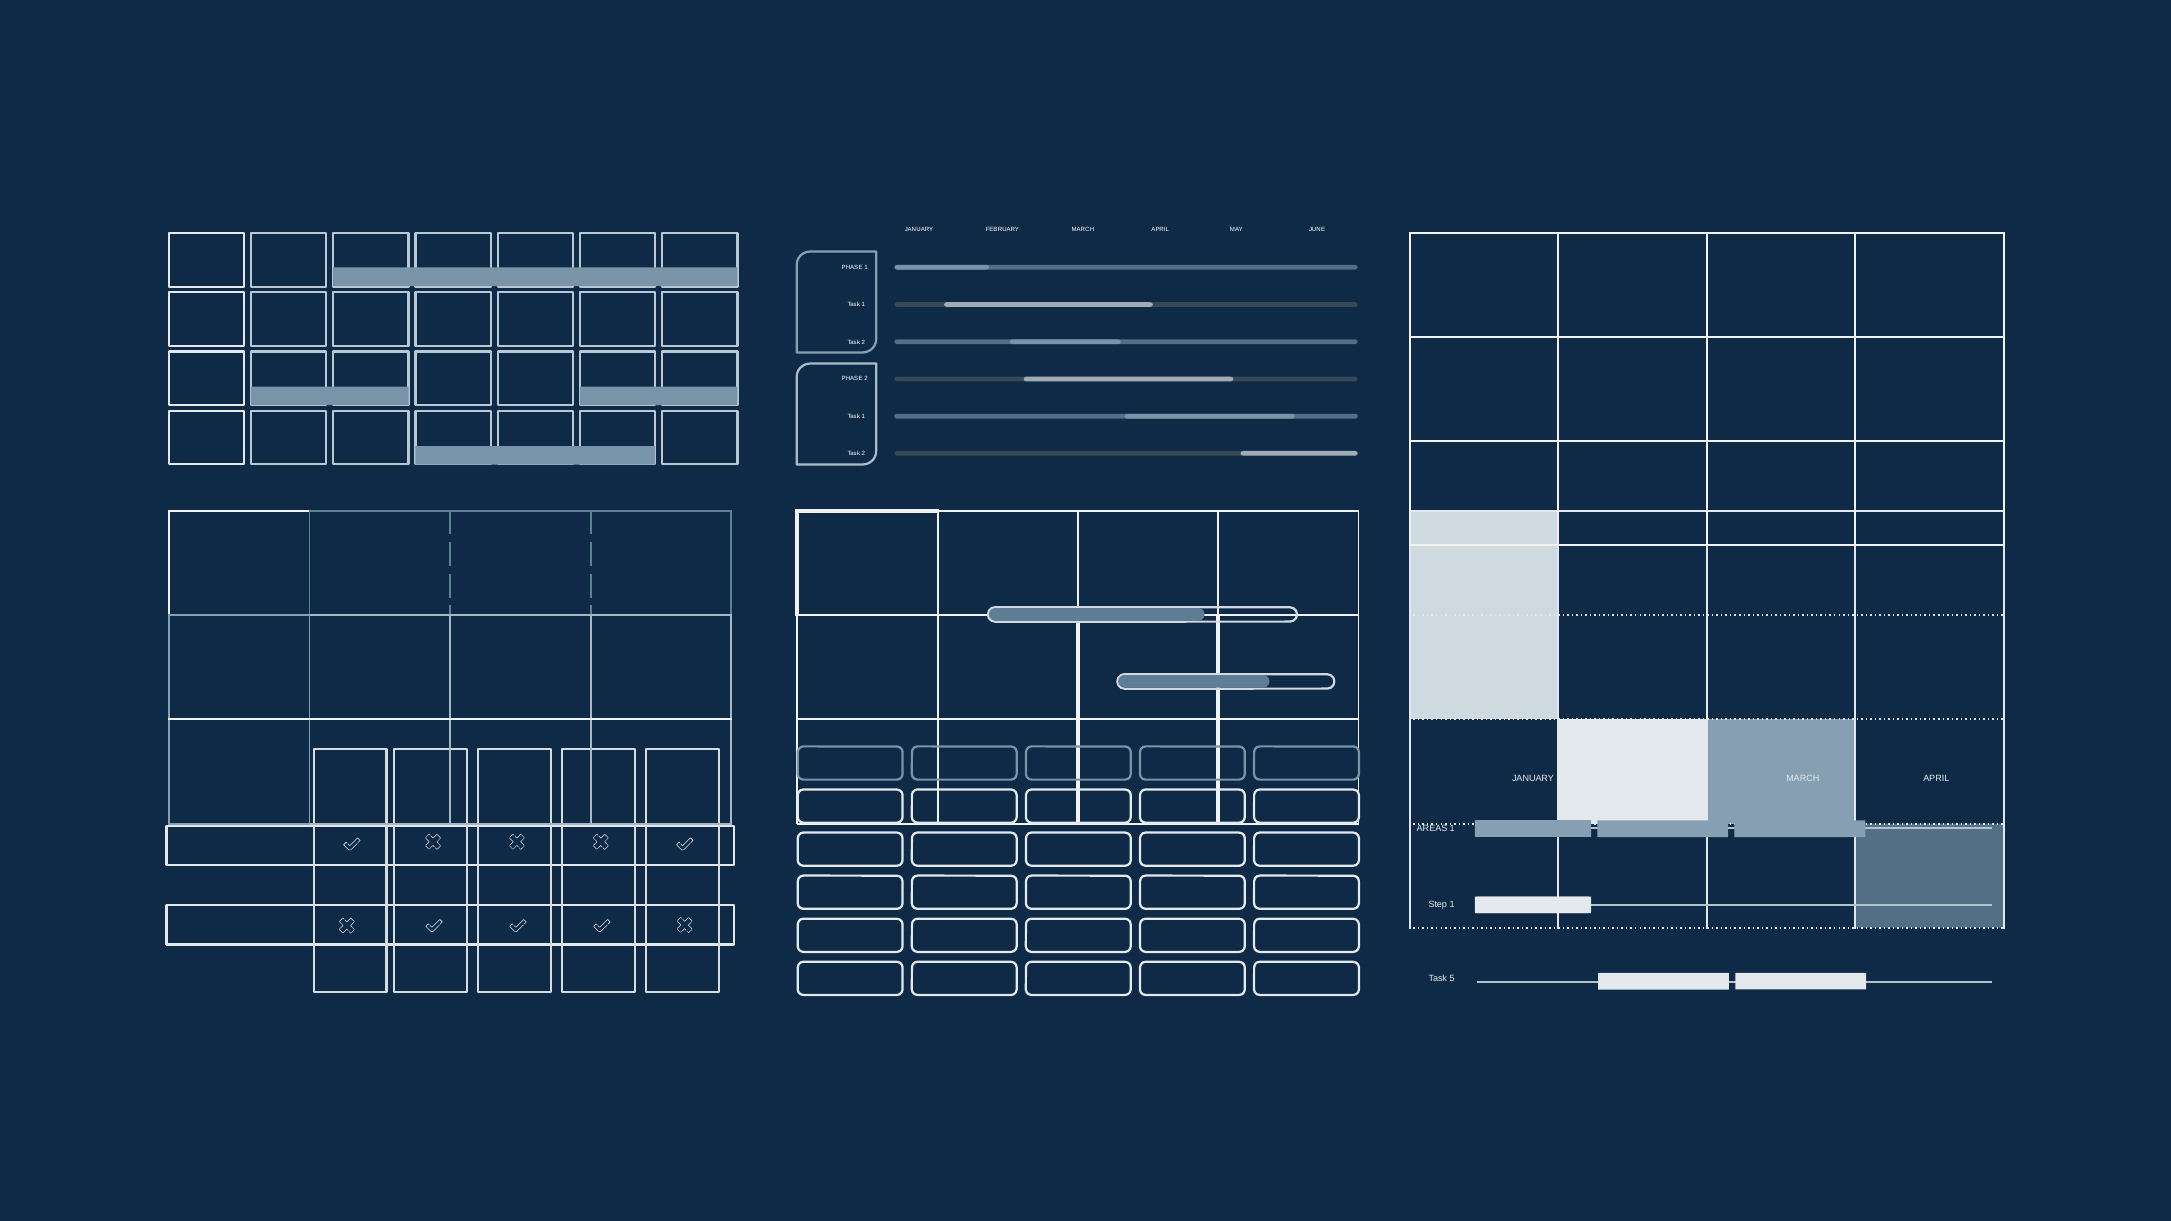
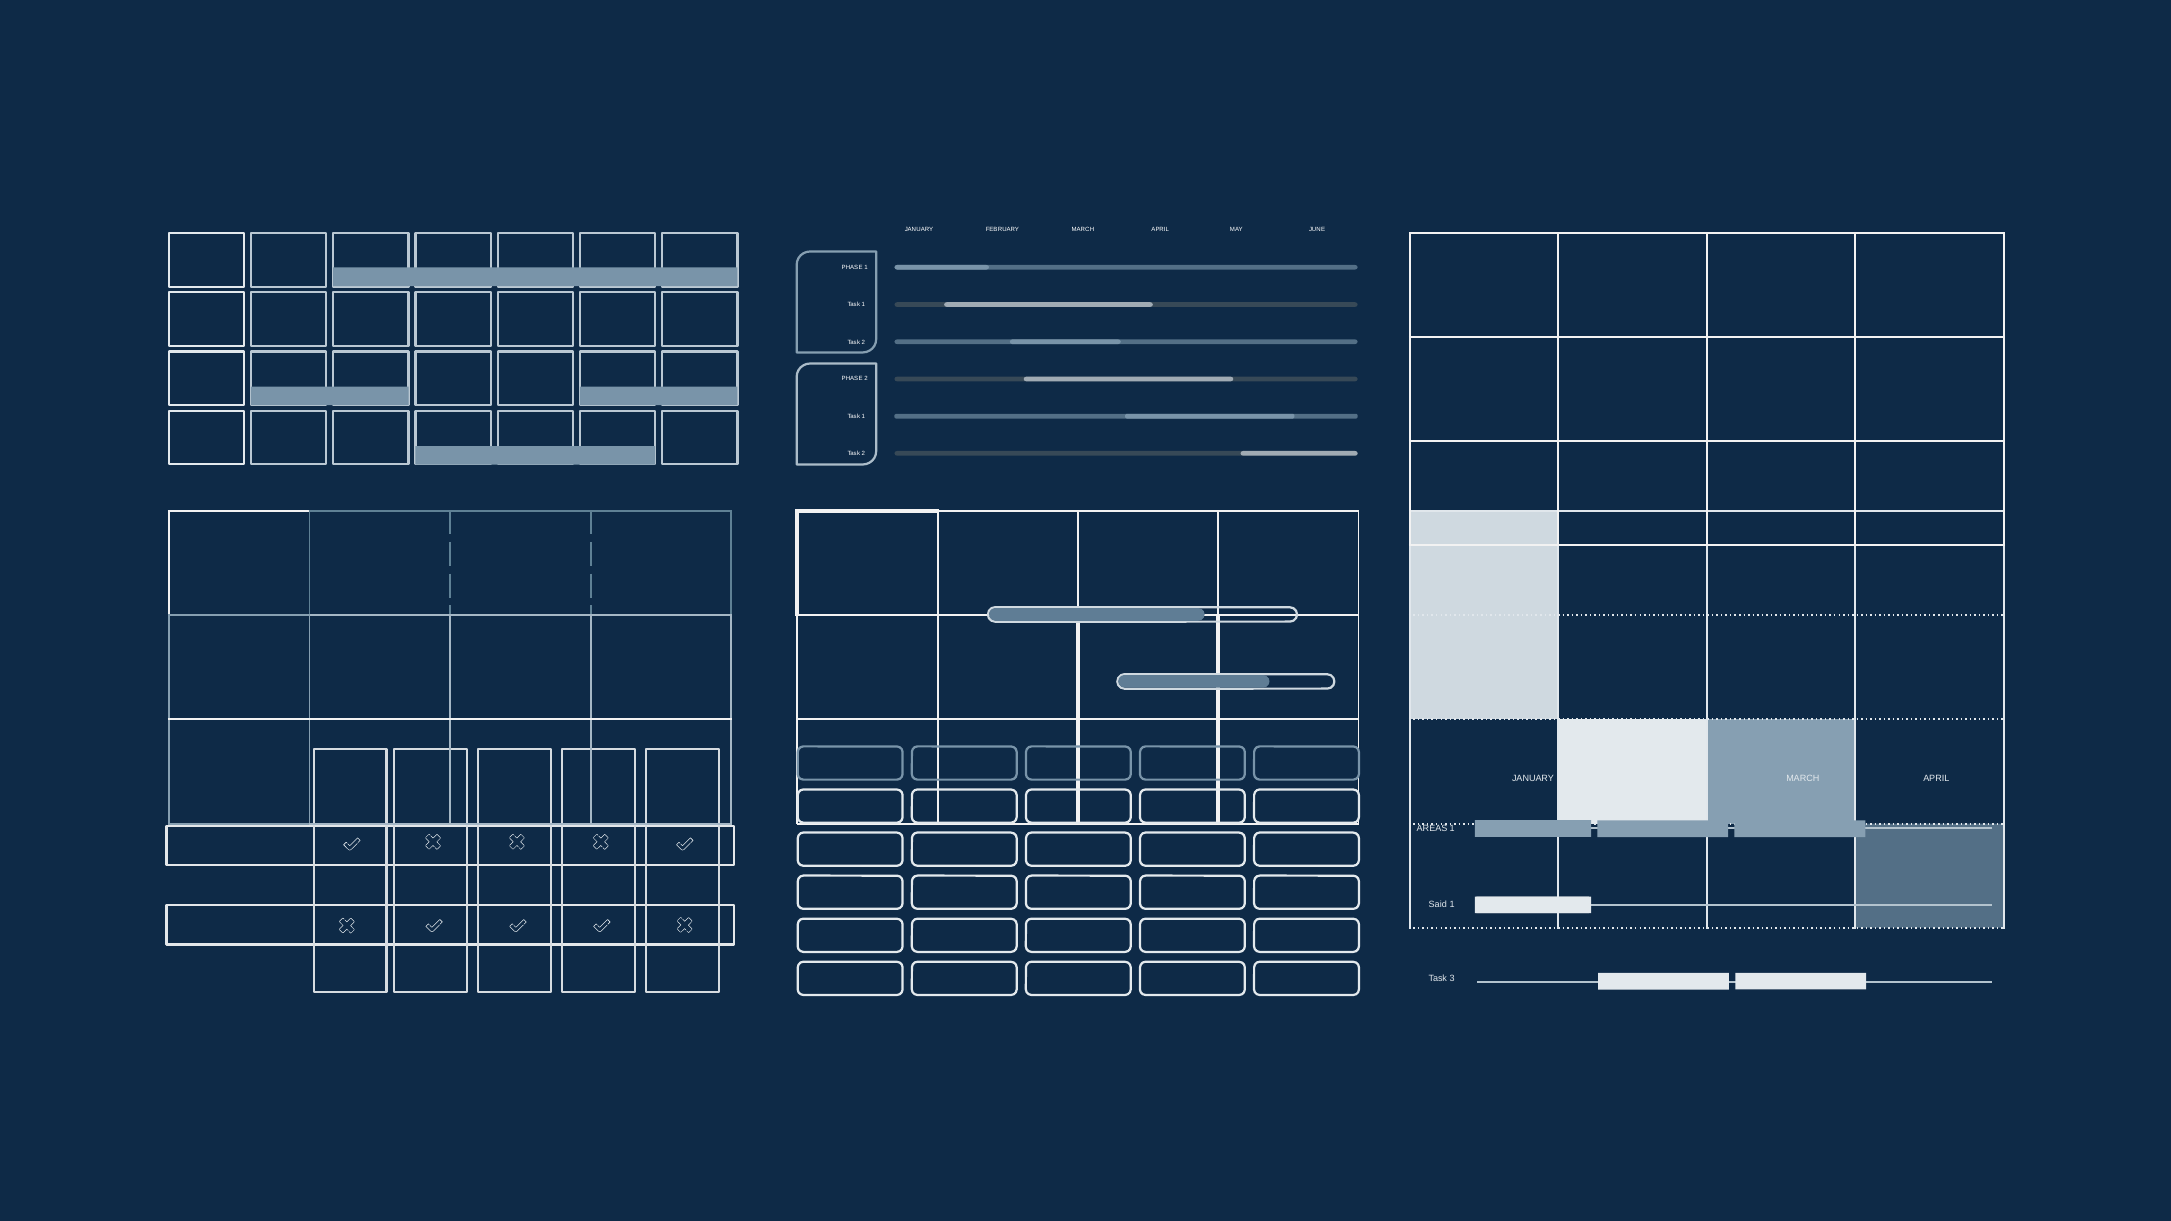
Step: Step -> Said (1438, 904)
5: 5 -> 3 (1452, 979)
